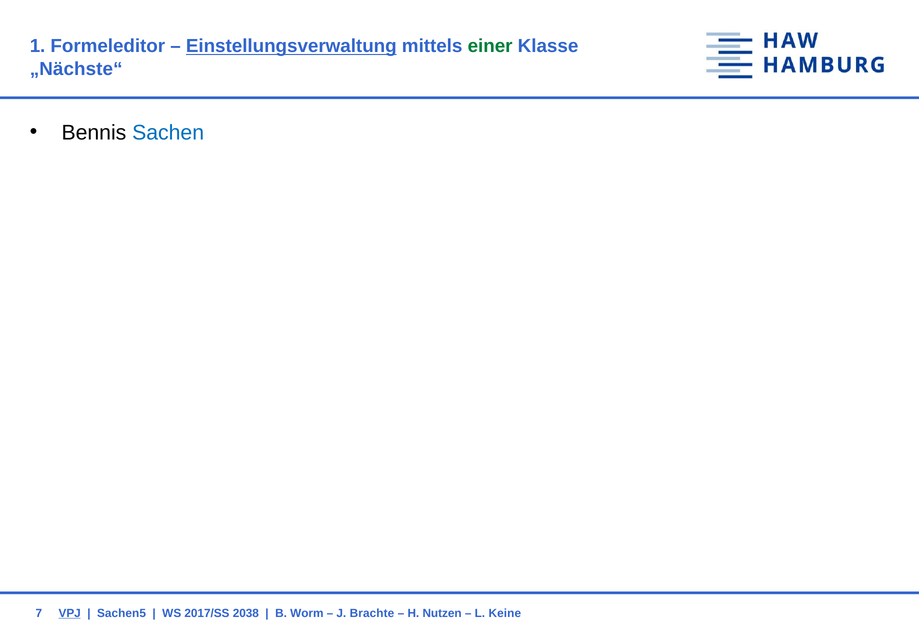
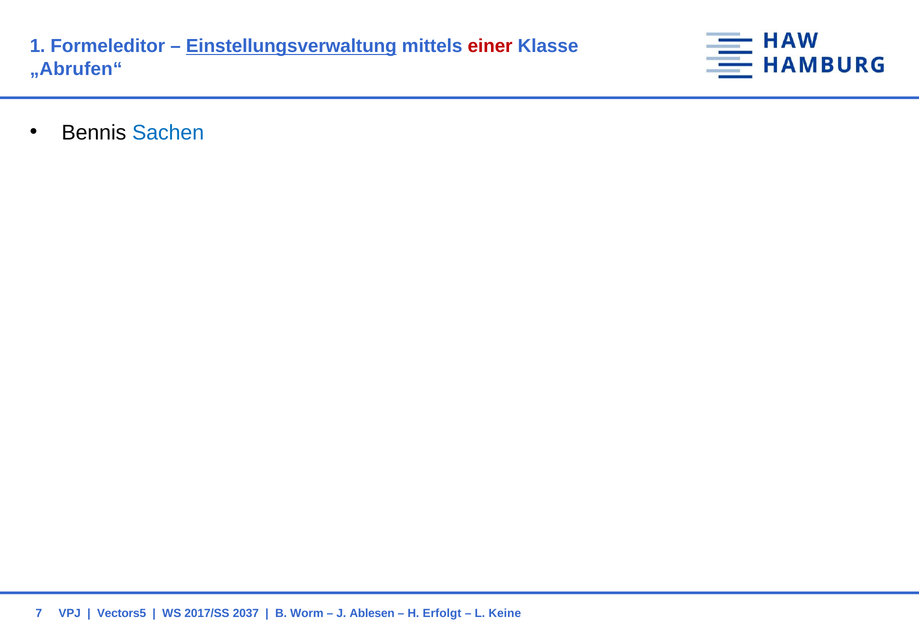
einer colour: green -> red (490, 46)
„Nächste“: „Nächste“ -> „Abrufen“ (76, 69)
VPJ underline: present -> none (70, 612)
Sachen5: Sachen5 -> Vectors5 (122, 612)
2038: 2038 -> 2037 (246, 612)
Brachte: Brachte -> Ablesen (372, 612)
Nutzen: Nutzen -> Erfolgt (442, 612)
